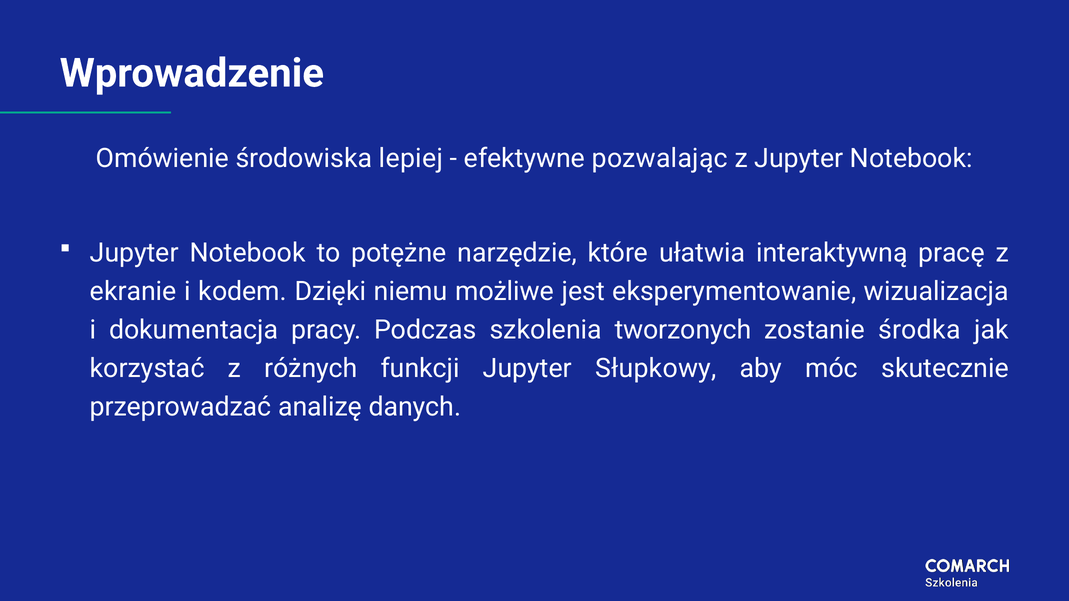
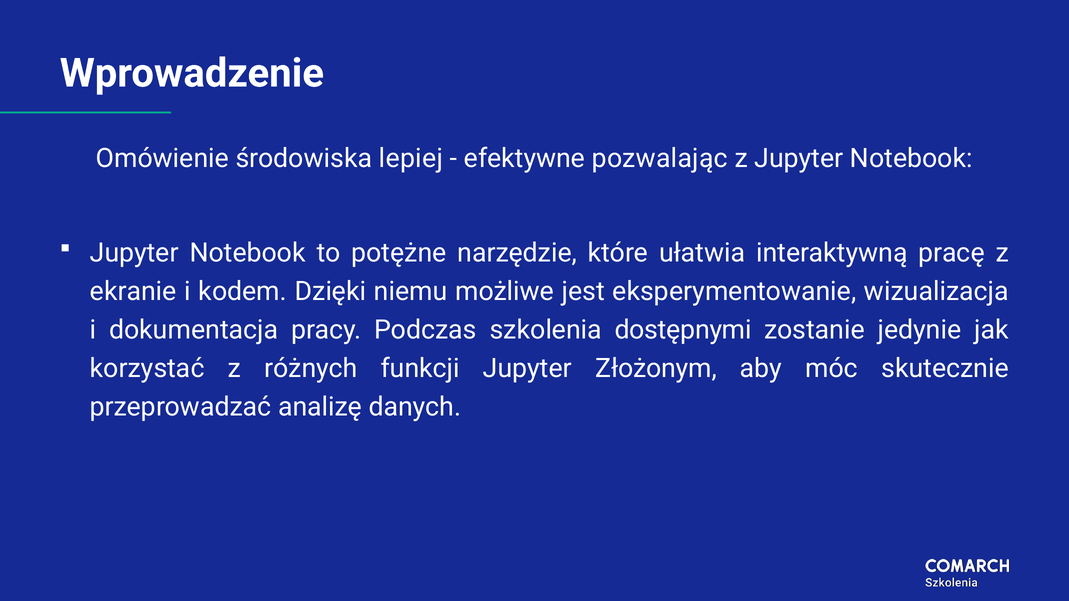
tworzonych: tworzonych -> dostępnymi (683, 330)
środka: środka -> jedynie (919, 330)
Słupkowy: Słupkowy -> Złożonym (656, 369)
